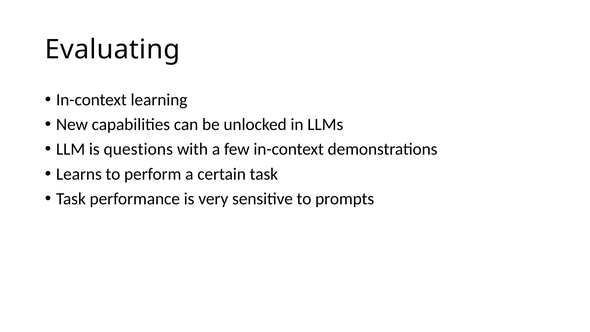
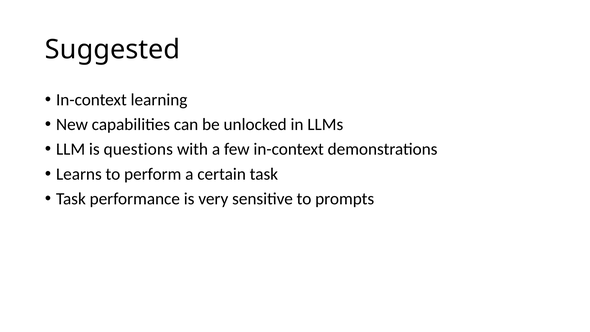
Evaluating: Evaluating -> Suggested (113, 50)
